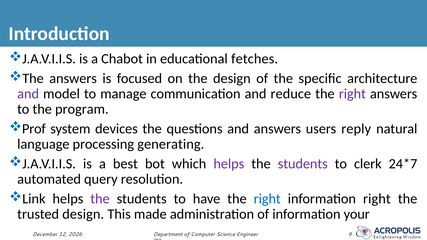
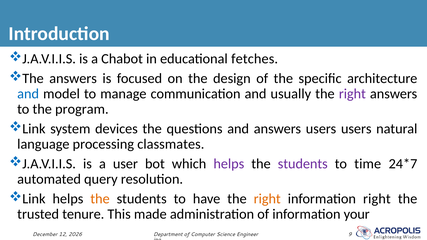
and colour: purple -> blue (28, 94)
reduce: reduce -> usually (291, 94)
Prof: Prof -> Link (34, 129)
users reply: reply -> users (356, 129)
generating: generating -> classmates (171, 144)
best: best -> user (125, 164)
clerk: clerk -> time (368, 164)
the colour: purple -> orange (100, 199)
right colour: blue -> orange (267, 199)
trusted design: design -> tenure (83, 214)
